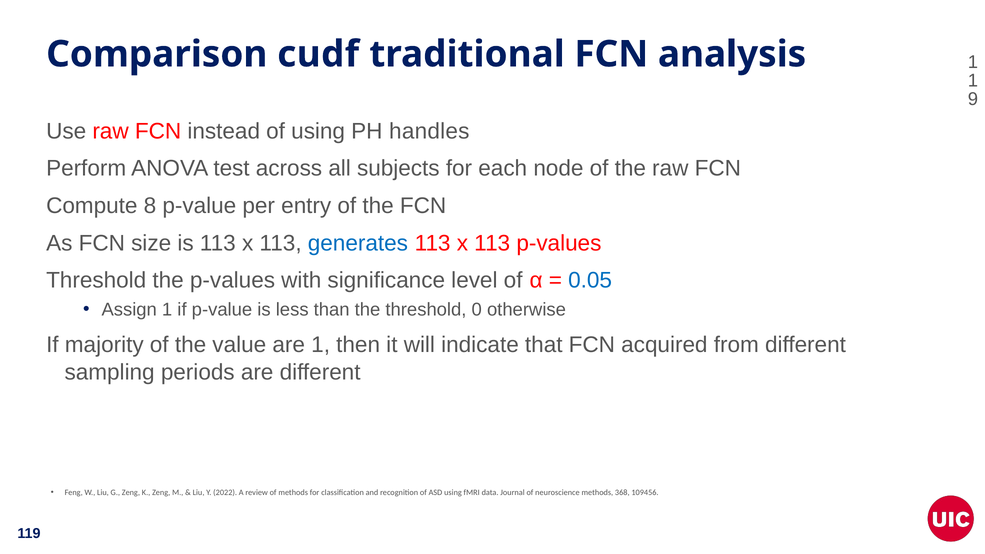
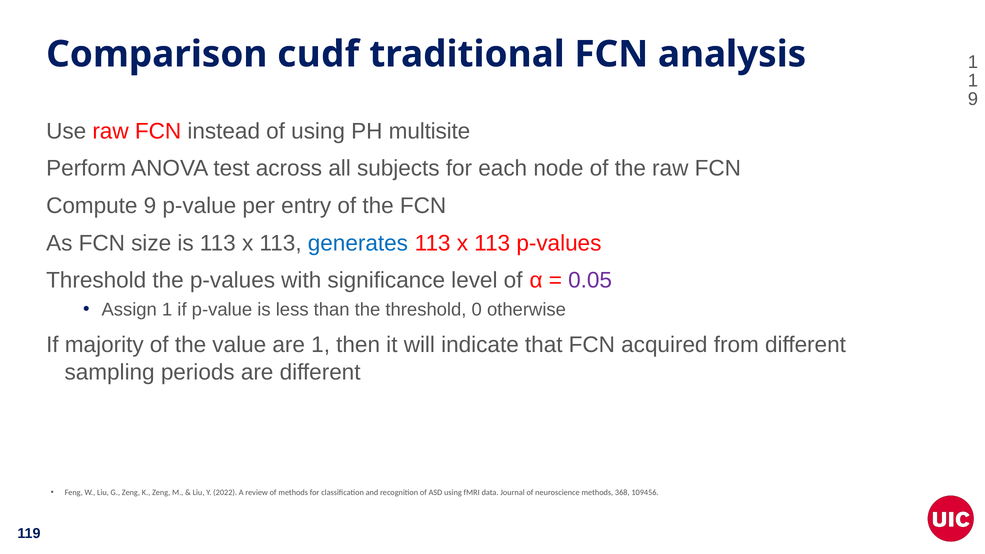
handles: handles -> multisite (429, 131)
Compute 8: 8 -> 9 (150, 206)
0.05 colour: blue -> purple (590, 280)
